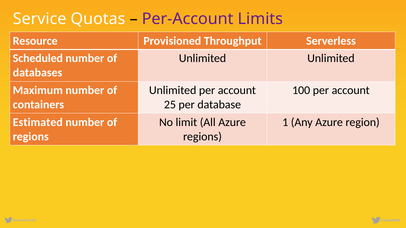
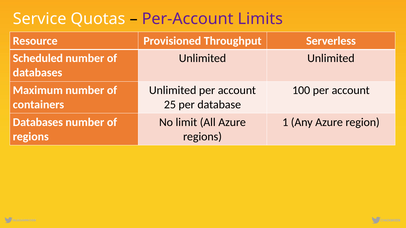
Estimated: Estimated -> Databases (38, 122)
